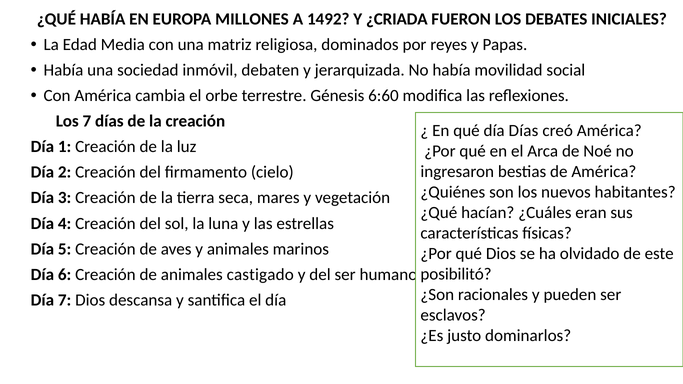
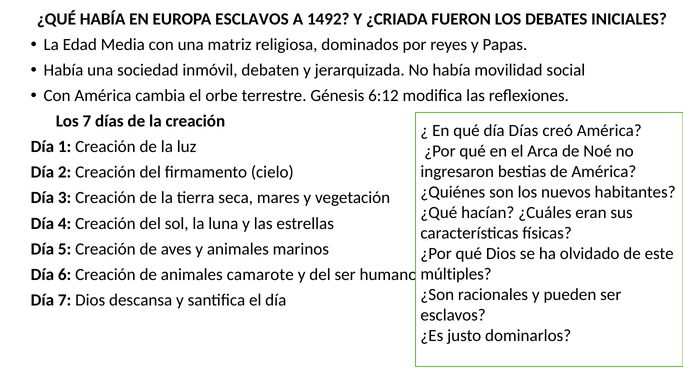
EUROPA MILLONES: MILLONES -> ESCLAVOS (252, 19)
6:60: 6:60 -> 6:12 (383, 96)
posibilitó: posibilitó -> múltiples (456, 274)
castigado: castigado -> camarote (260, 275)
